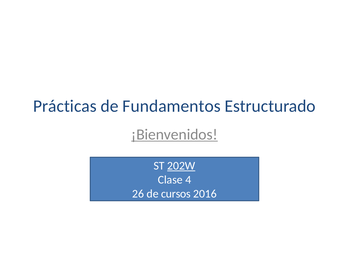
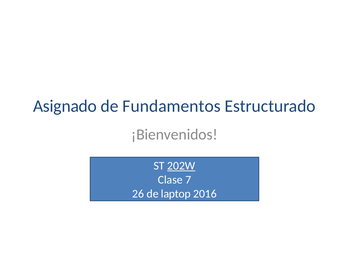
Prácticas: Prácticas -> Asignado (65, 106)
¡Bienvenidos underline: present -> none (174, 134)
4: 4 -> 7 (188, 180)
cursos: cursos -> laptop (176, 194)
